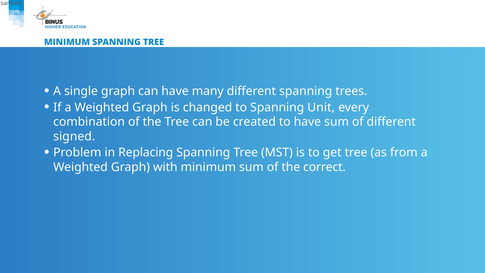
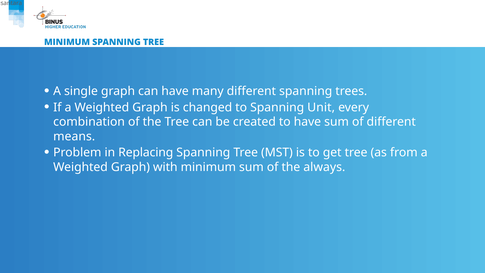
signed: signed -> means (74, 136)
correct: correct -> always (324, 167)
